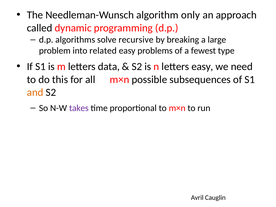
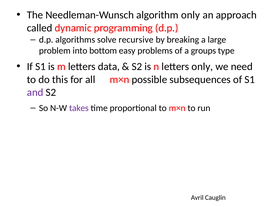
related: related -> bottom (103, 51)
fewest: fewest -> groups (203, 51)
letters easy: easy -> only (202, 67)
and colour: orange -> purple (35, 92)
